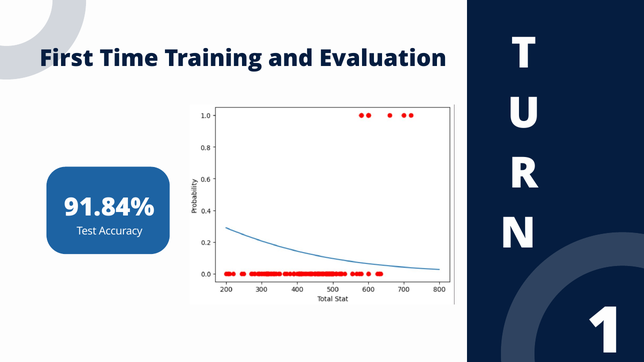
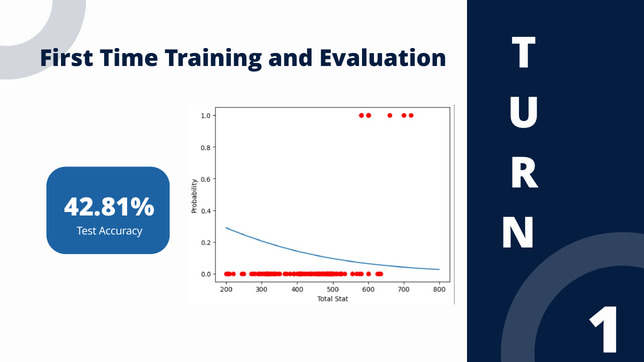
91.84%: 91.84% -> 42.81% (110, 208)
